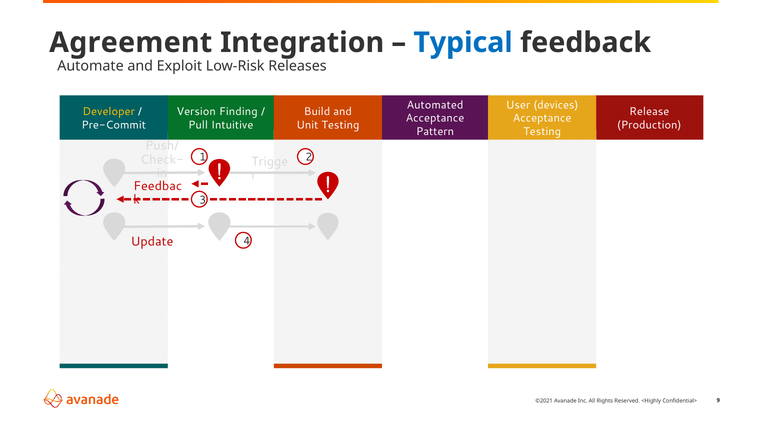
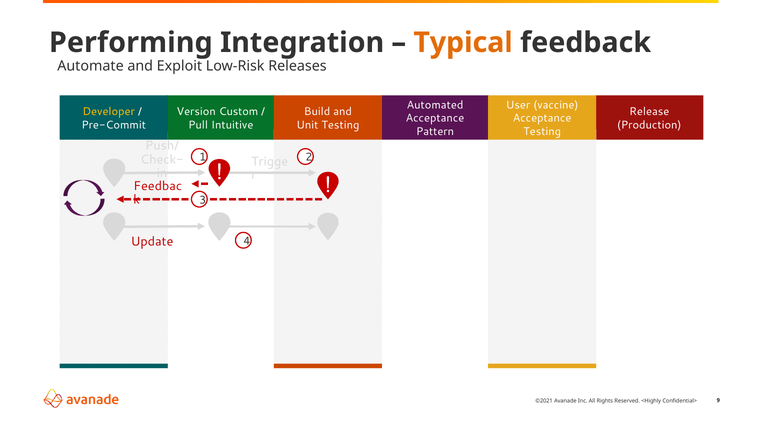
Agreement: Agreement -> Performing (131, 43)
Typical colour: blue -> orange (463, 43)
devices: devices -> vaccine (556, 105)
Finding: Finding -> Custom (238, 112)
